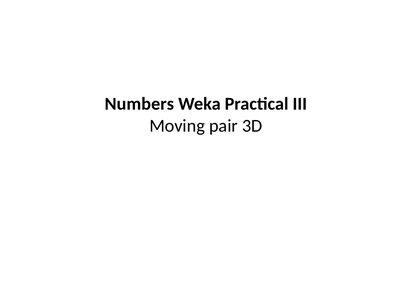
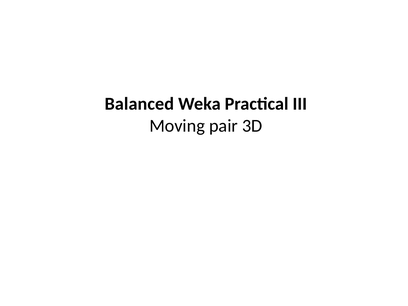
Numbers: Numbers -> Balanced (139, 104)
